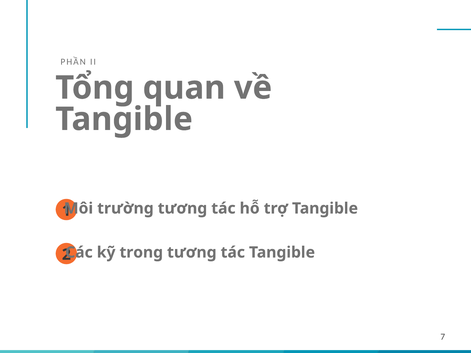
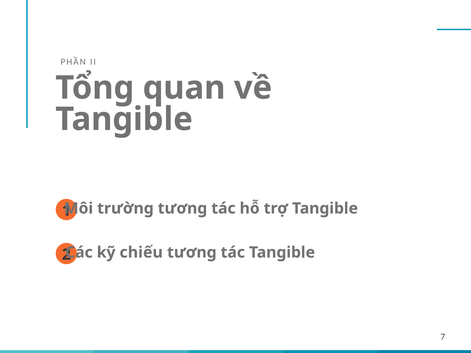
trong: trong -> chiếu (141, 253)
